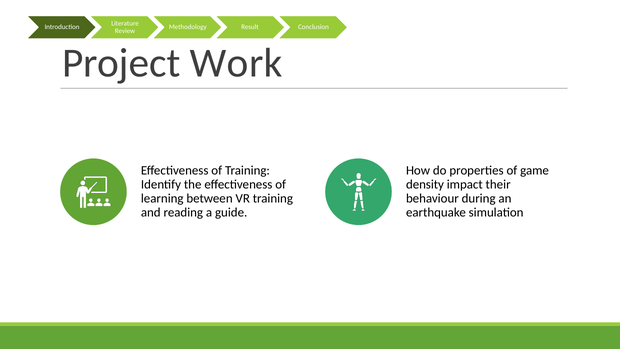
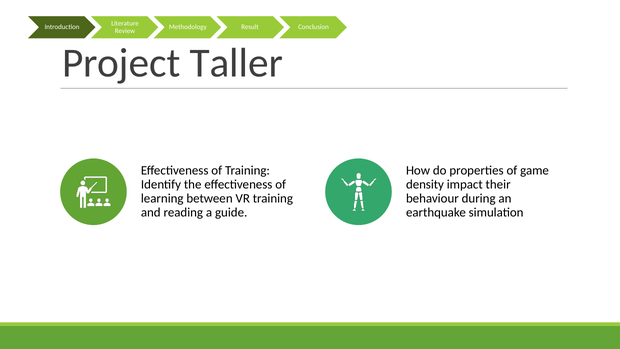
Work: Work -> Taller (236, 63)
